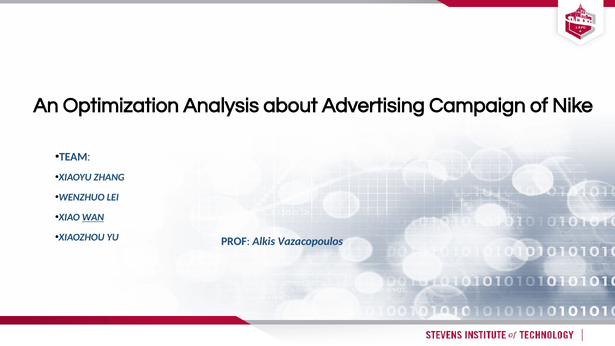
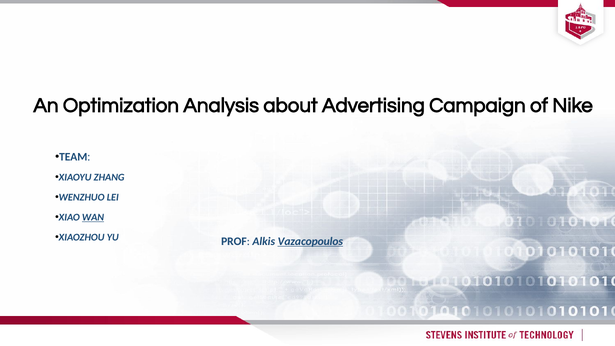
Vazacopoulos underline: none -> present (310, 241)
